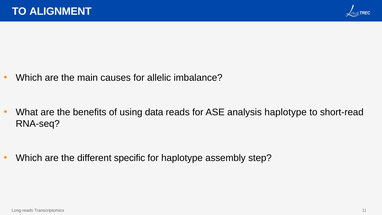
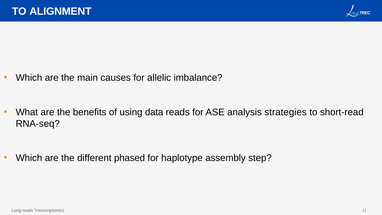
analysis haplotype: haplotype -> strategies (286, 112)
specific: specific -> phased (130, 158)
